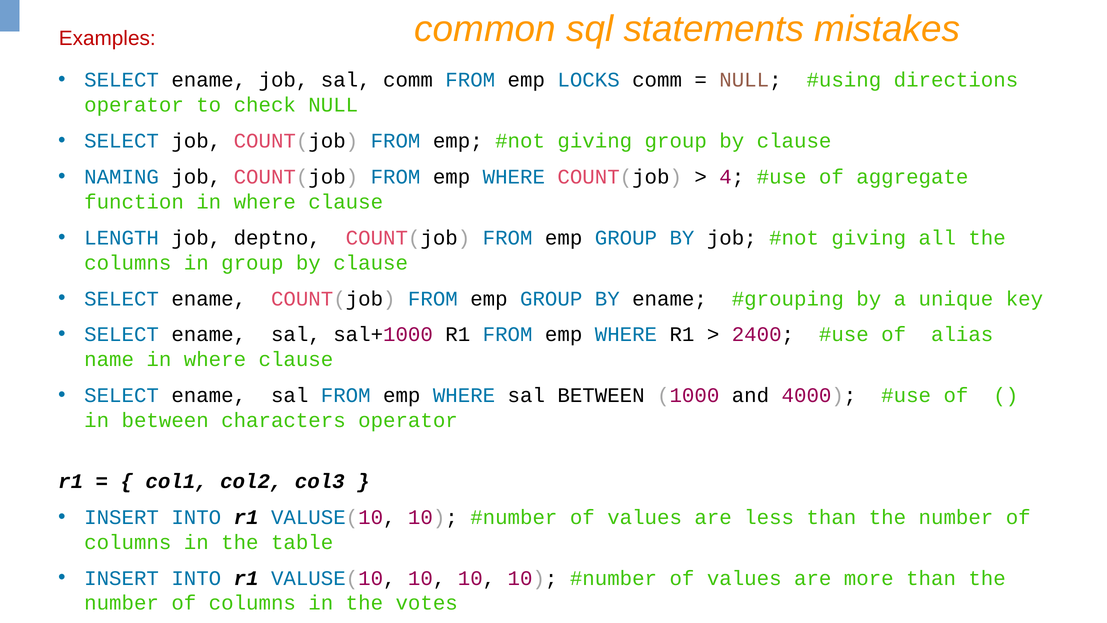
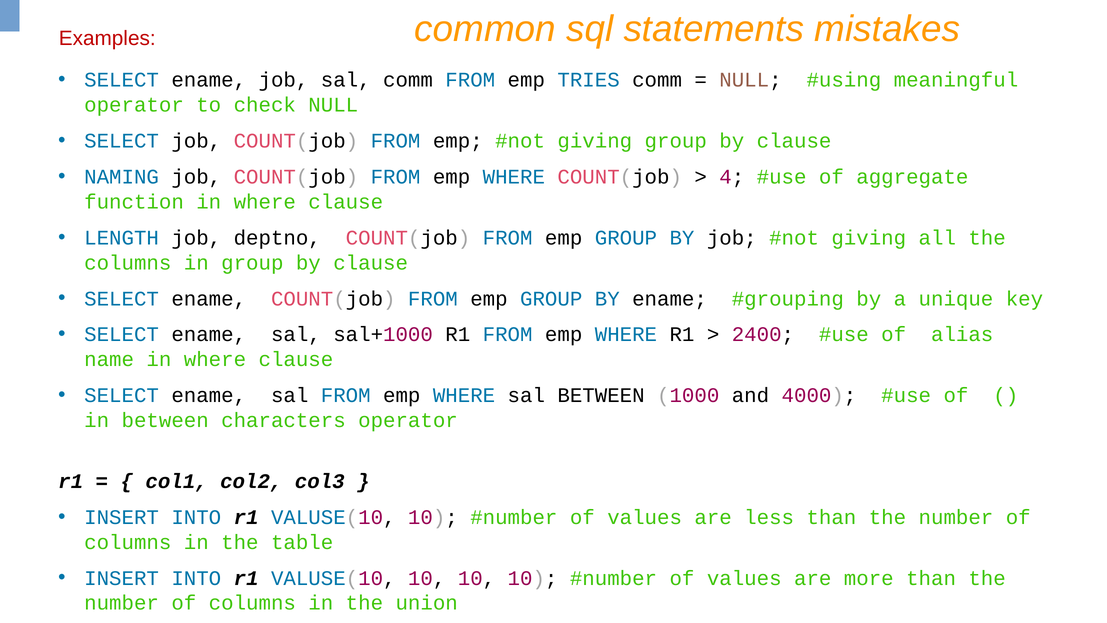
LOCKS: LOCKS -> TRIES (589, 80)
directions: directions -> meaningful (956, 80)
votes: votes -> union (427, 603)
